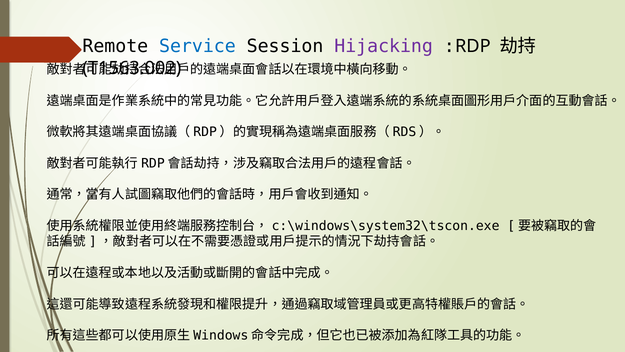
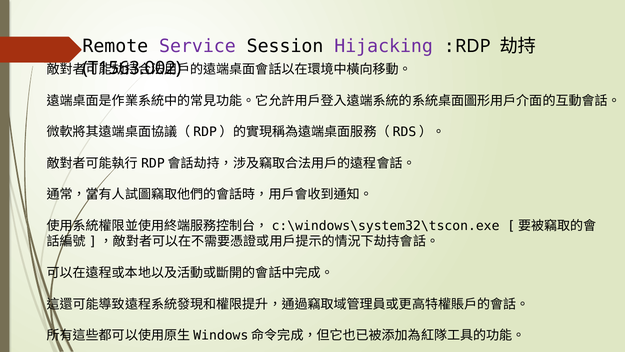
Service colour: blue -> purple (197, 46)
